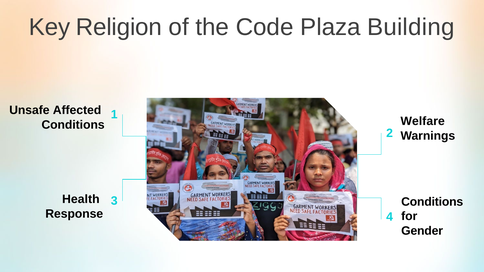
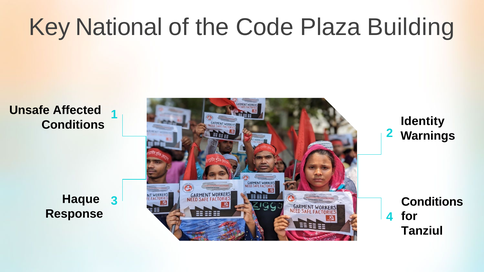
Religion: Religion -> National (119, 27)
Welfare: Welfare -> Identity (423, 121)
Health: Health -> Haque (81, 199)
Gender: Gender -> Tanziul (422, 231)
